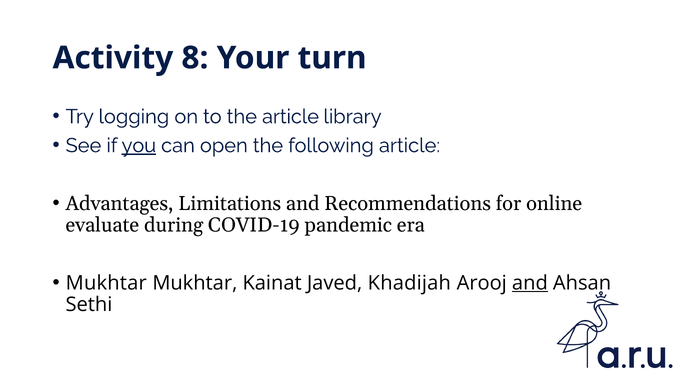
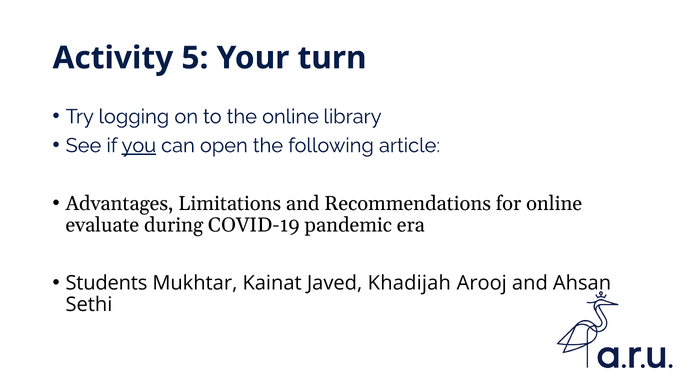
8: 8 -> 5 (195, 58)
the article: article -> online (291, 117)
Mukhtar: Mukhtar -> Students (106, 283)
and underline: present -> none (530, 283)
